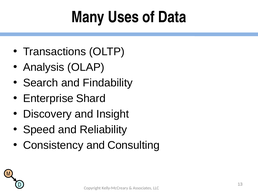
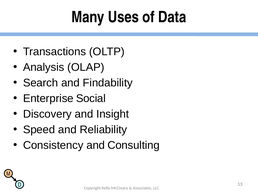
Shard: Shard -> Social (91, 99)
